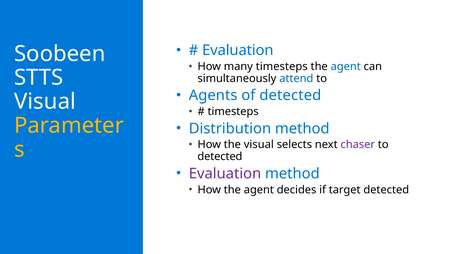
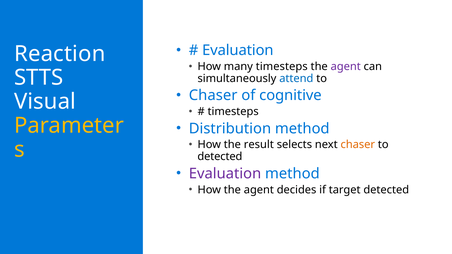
Soobeen: Soobeen -> Reaction (60, 54)
agent colour: blue -> purple (346, 67)
Agents: Agents -> Chaser (213, 96)
of detected: detected -> cognitive (290, 96)
the visual: visual -> result (259, 145)
chaser colour: purple -> orange (358, 145)
